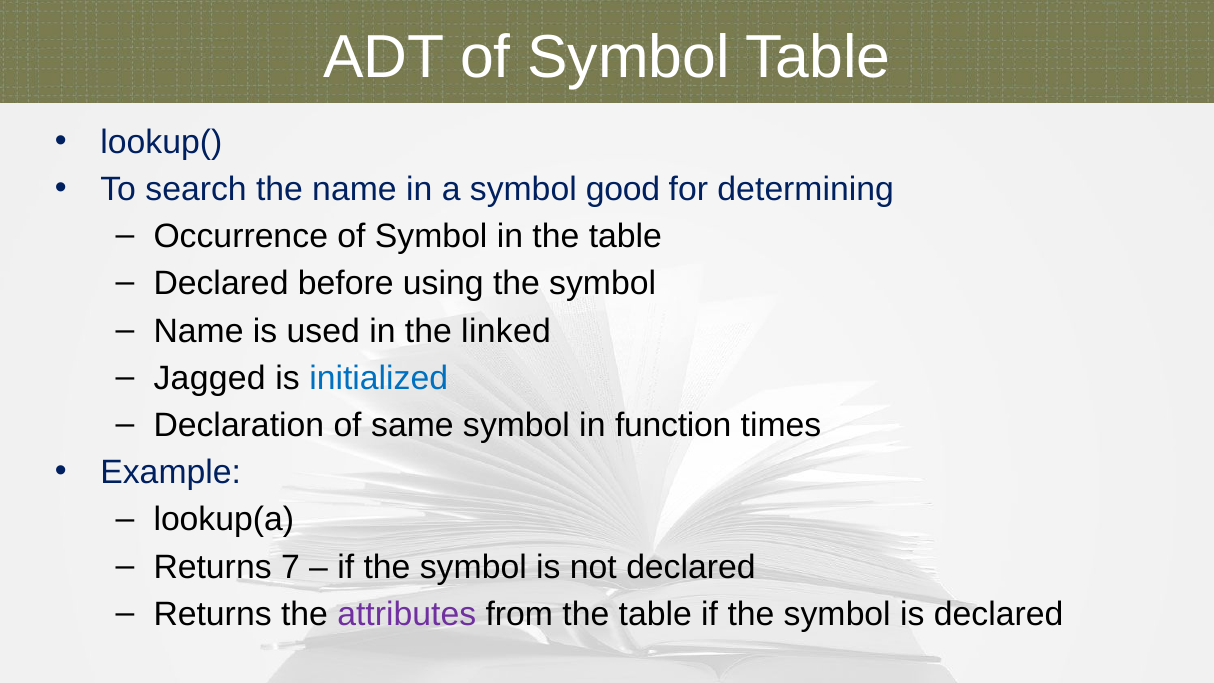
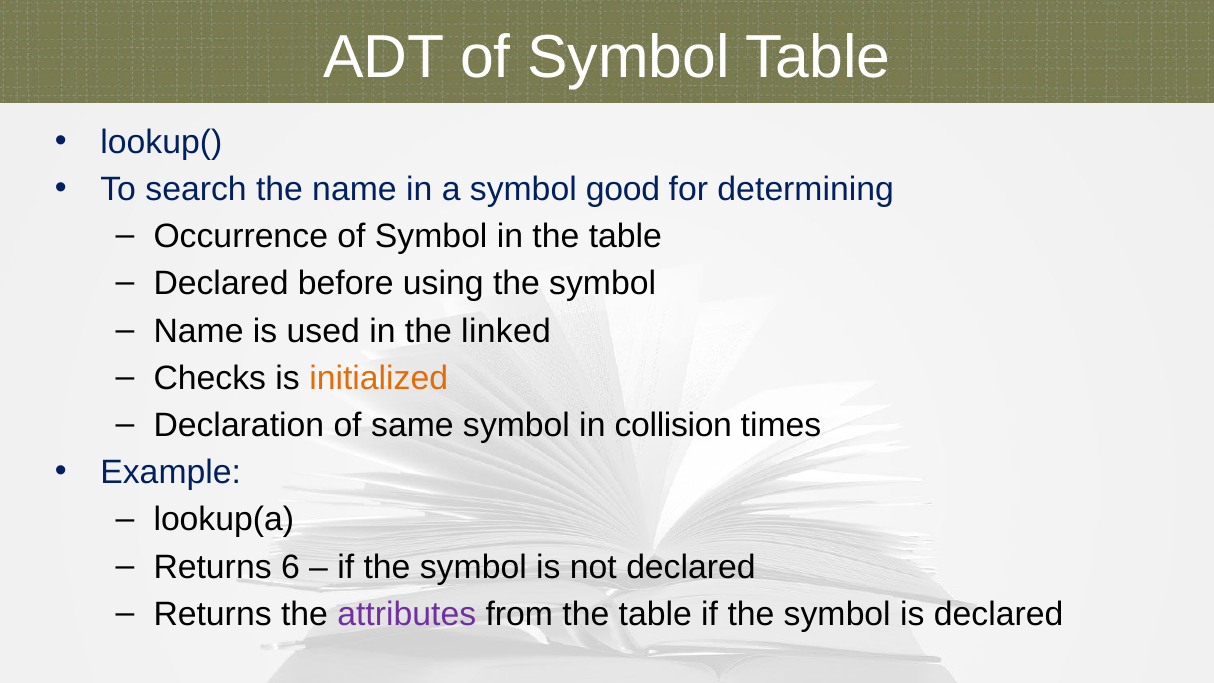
Jagged: Jagged -> Checks (210, 378)
initialized colour: blue -> orange (379, 378)
function: function -> collision (673, 425)
7: 7 -> 6 (290, 567)
